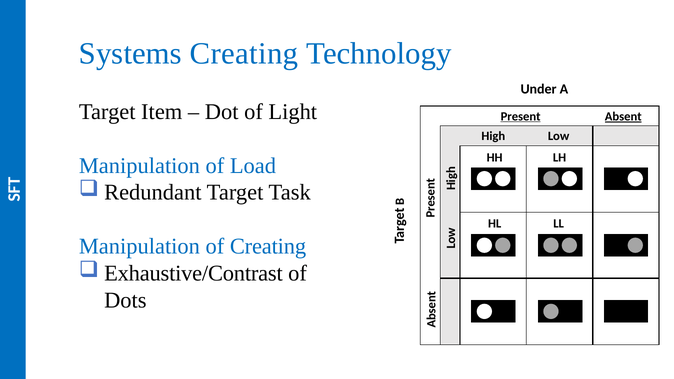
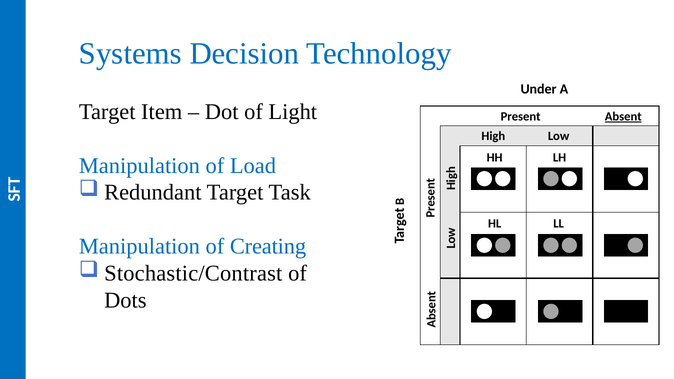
Systems Creating: Creating -> Decision (244, 53)
Present underline: present -> none (521, 116)
Exhaustive/Contrast: Exhaustive/Contrast -> Stochastic/Contrast (193, 274)
